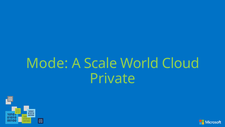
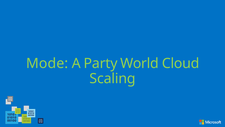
Scale: Scale -> Party (101, 63)
Private: Private -> Scaling (113, 78)
